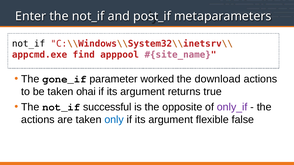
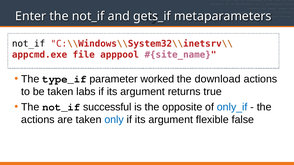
post_if: post_if -> gets_if (152, 16)
find: find -> file (84, 55)
gone_if: gone_if -> type_if (64, 79)
ohai: ohai -> labs (86, 92)
only_if colour: purple -> blue (232, 107)
